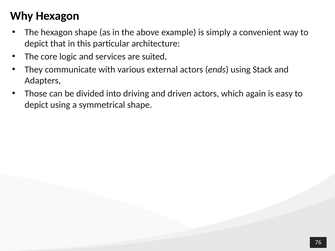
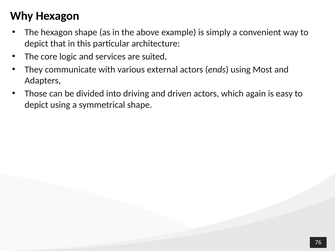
Stack: Stack -> Most (262, 70)
